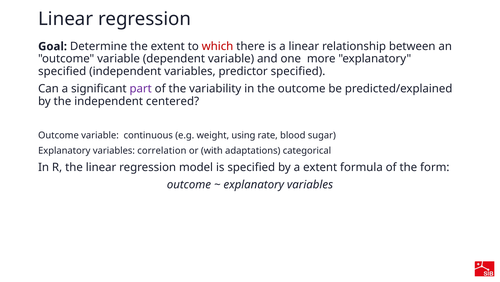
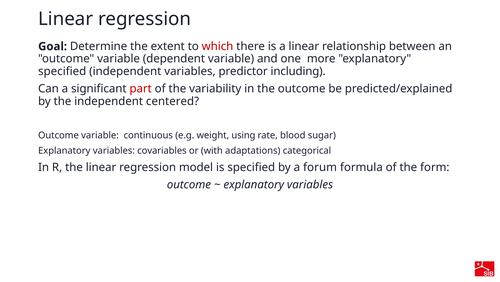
predictor specified: specified -> including (298, 71)
part colour: purple -> red (141, 89)
correlation: correlation -> covariables (162, 150)
a extent: extent -> forum (320, 167)
